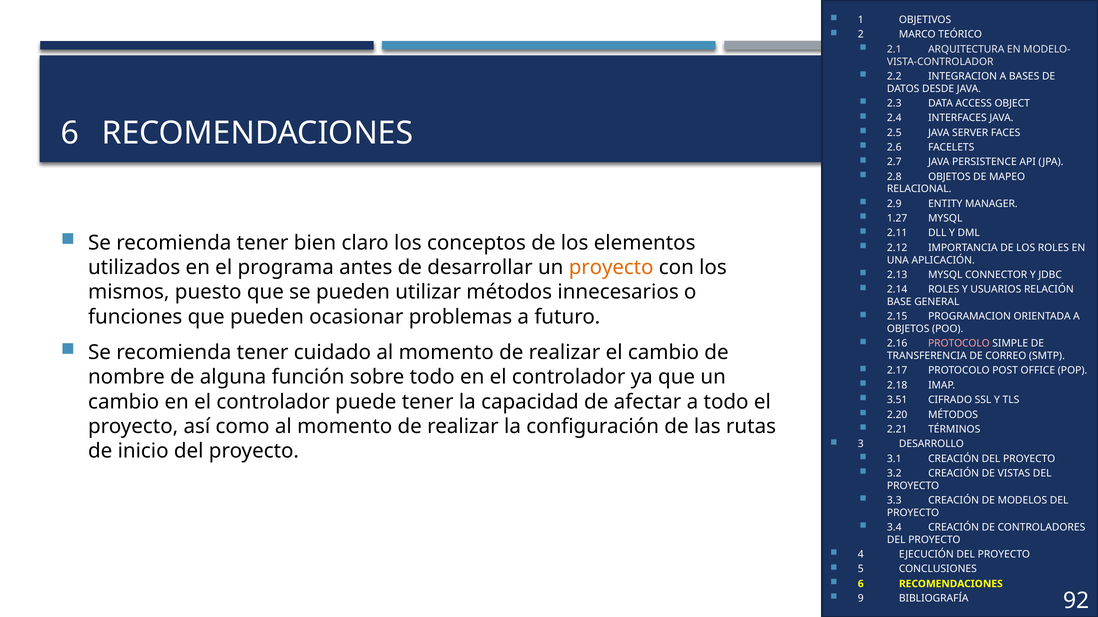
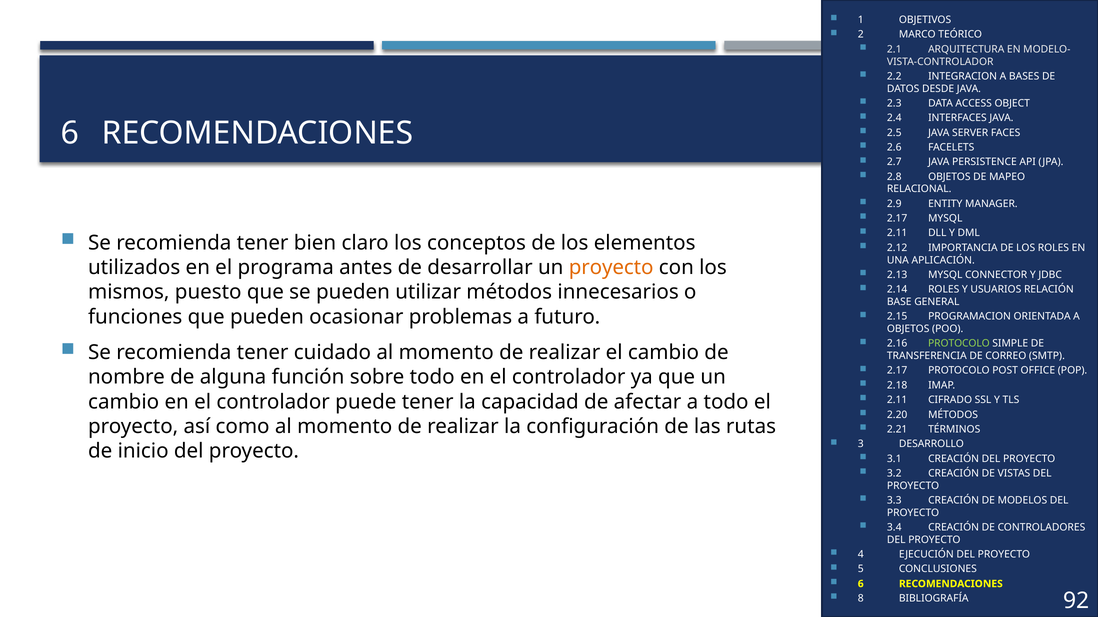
1.27: 1.27 -> 2.17 (897, 219)
PROTOCOLO colour: pink -> light green (959, 344)
3.51: 3.51 -> 2.11 (897, 400)
9: 9 -> 8 (861, 599)
